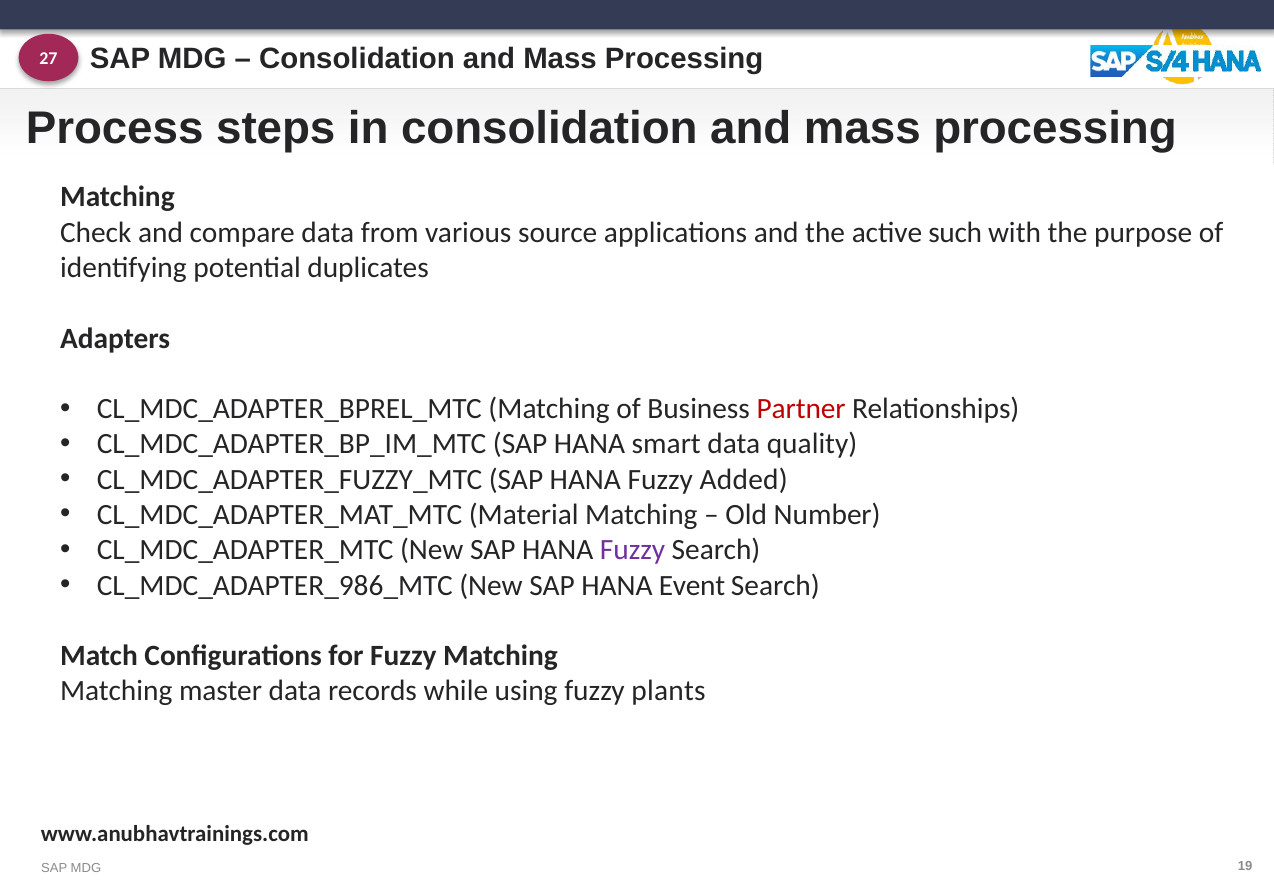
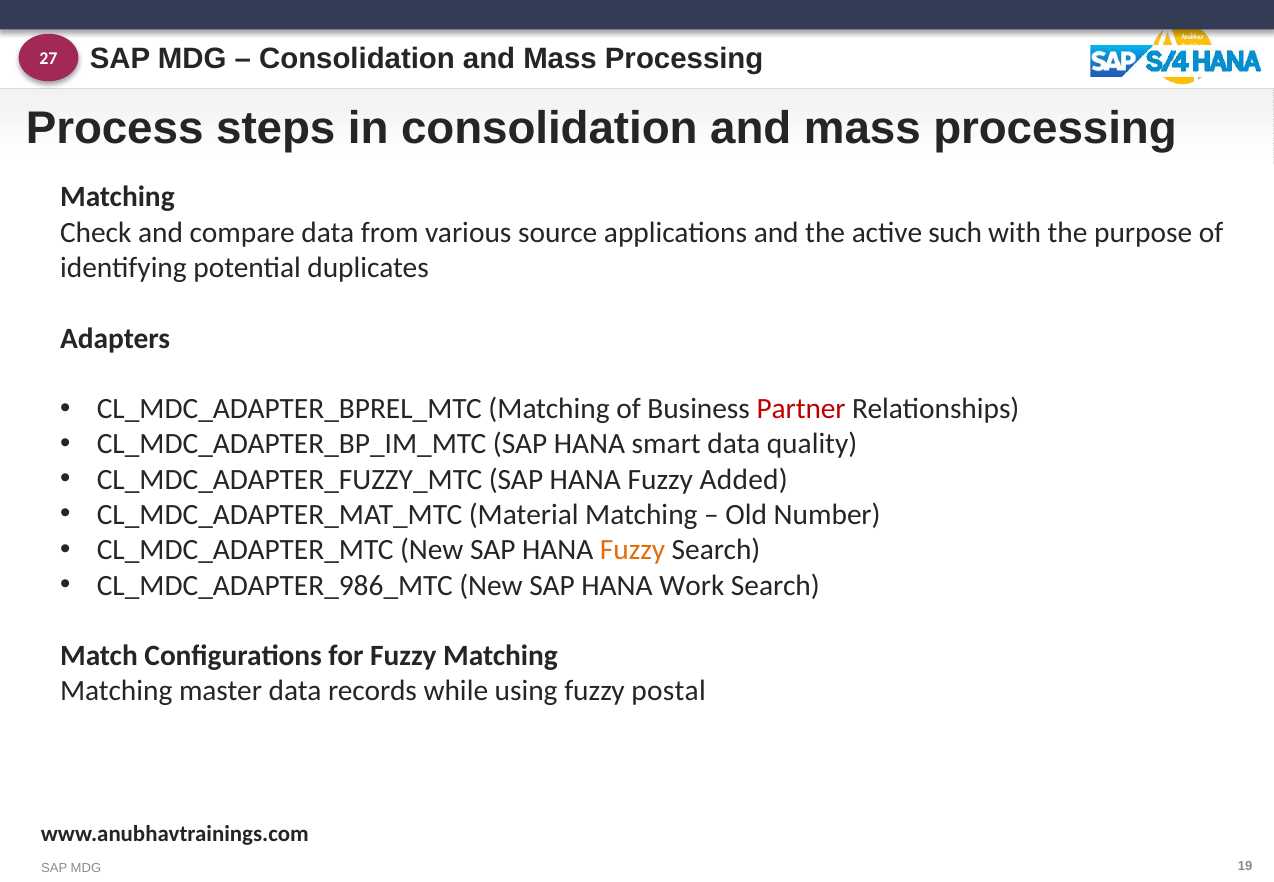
Fuzzy colour: purple -> orange (633, 550)
Event: Event -> Work (692, 585)
plants: plants -> postal (669, 691)
